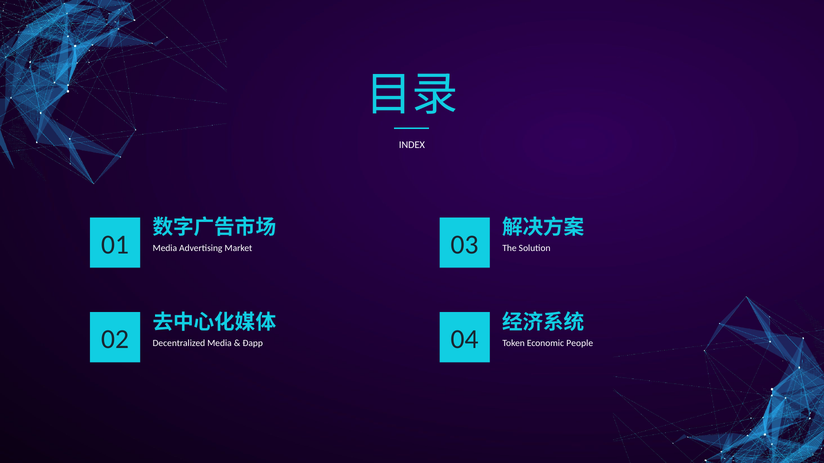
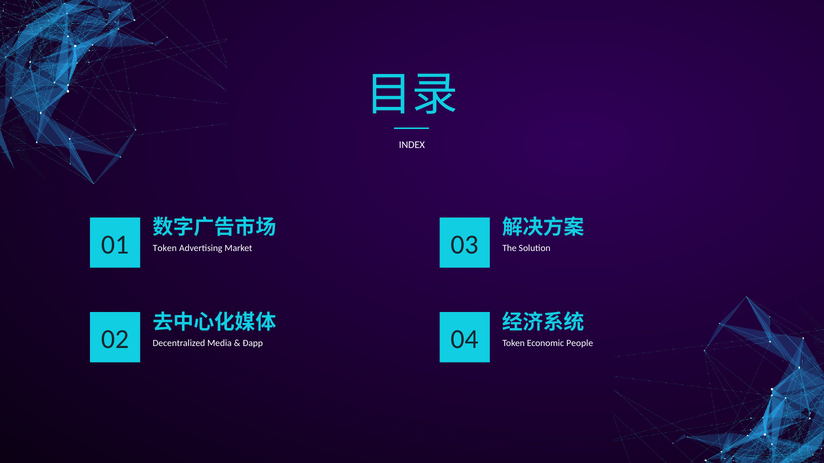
Media: Media -> Token (165, 249)
